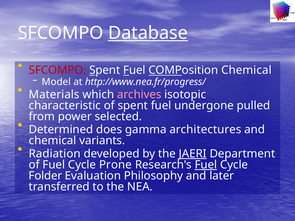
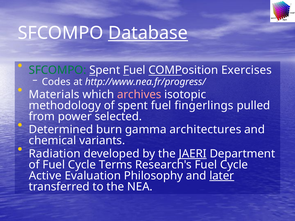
SFCOMPO colour: red -> green (58, 70)
COMPosition Chemical: Chemical -> Exercises (247, 70)
Model: Model -> Codes (56, 82)
characteristic: characteristic -> methodology (65, 106)
undergone: undergone -> fingerlings (204, 106)
does: does -> burn (109, 130)
Prone: Prone -> Terms (116, 165)
Fuel underline: present -> none (206, 165)
Folder: Folder -> Active (45, 176)
later underline: none -> present (222, 176)
